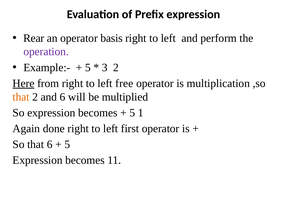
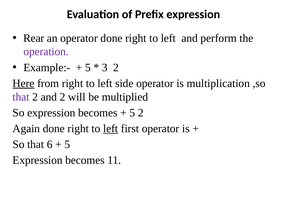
operator basis: basis -> done (112, 38)
free: free -> side (124, 83)
that colour: orange -> purple (21, 97)
and 6: 6 -> 2 (63, 97)
5 1: 1 -> 2 (141, 112)
left underline: none -> present (111, 128)
